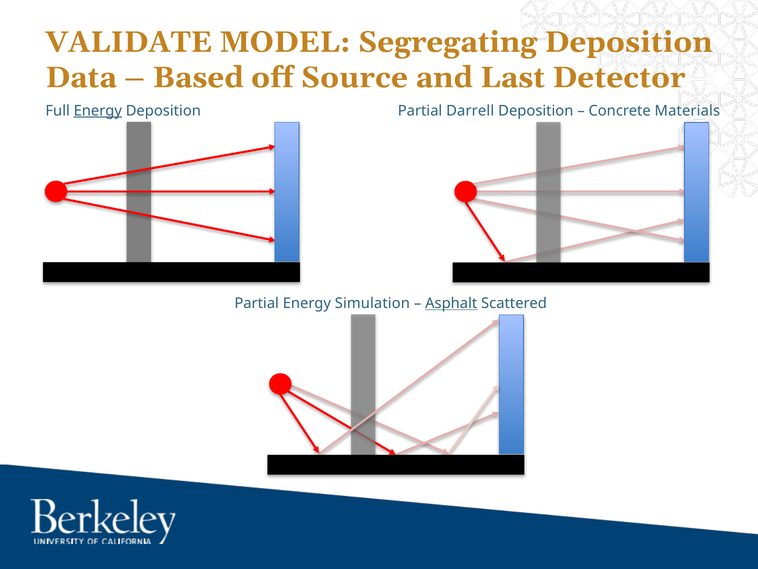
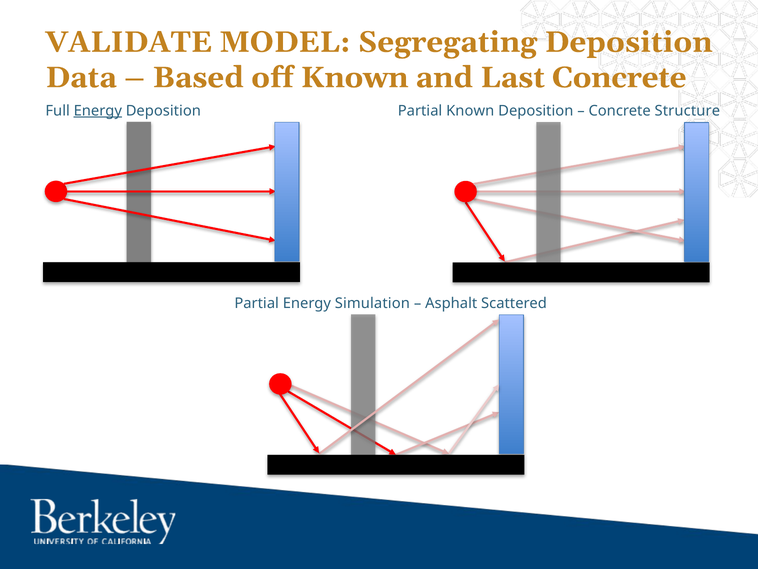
off Source: Source -> Known (355, 77)
Last Detector: Detector -> Concrete (619, 77)
Partial Darrell: Darrell -> Known (470, 111)
Materials: Materials -> Structure (687, 111)
Asphalt underline: present -> none (451, 303)
